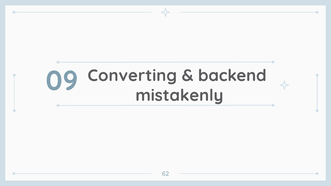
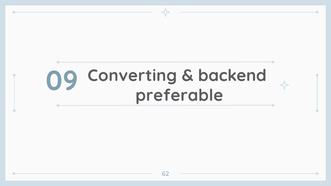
mistakenly: mistakenly -> preferable (179, 95)
